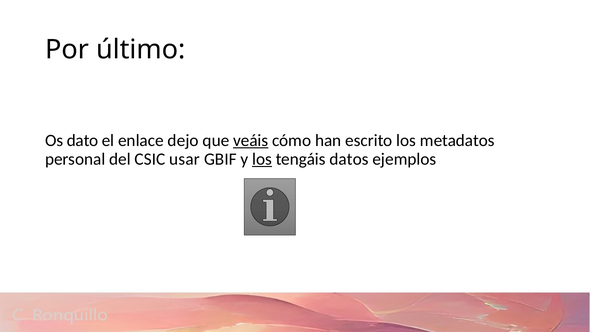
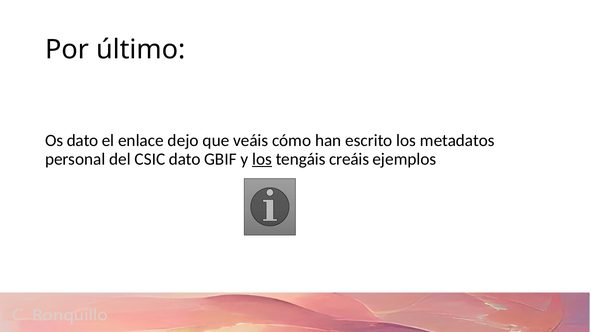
veáis underline: present -> none (251, 141)
CSIC usar: usar -> dato (185, 159)
datos: datos -> creáis (349, 159)
